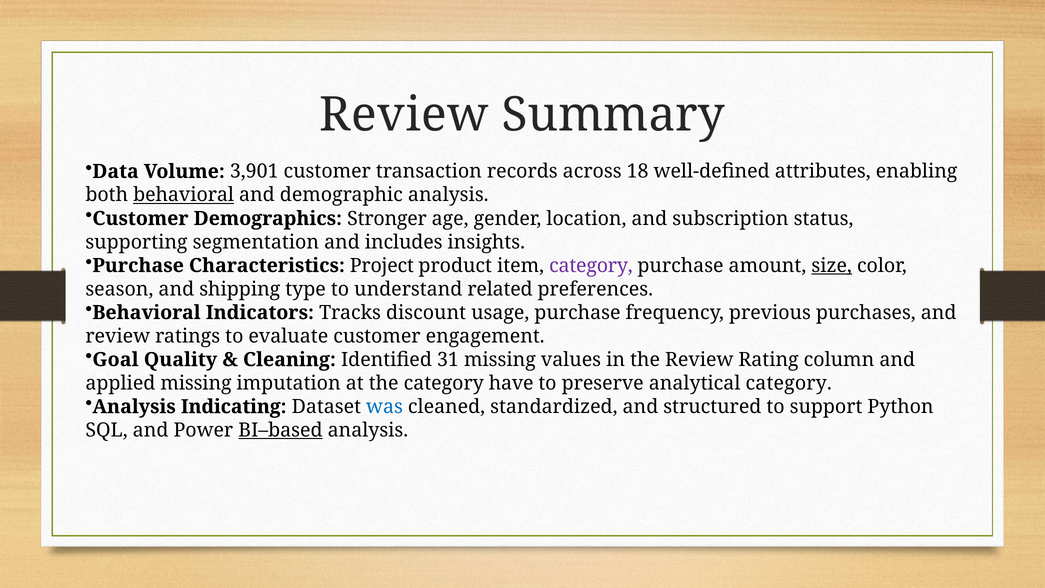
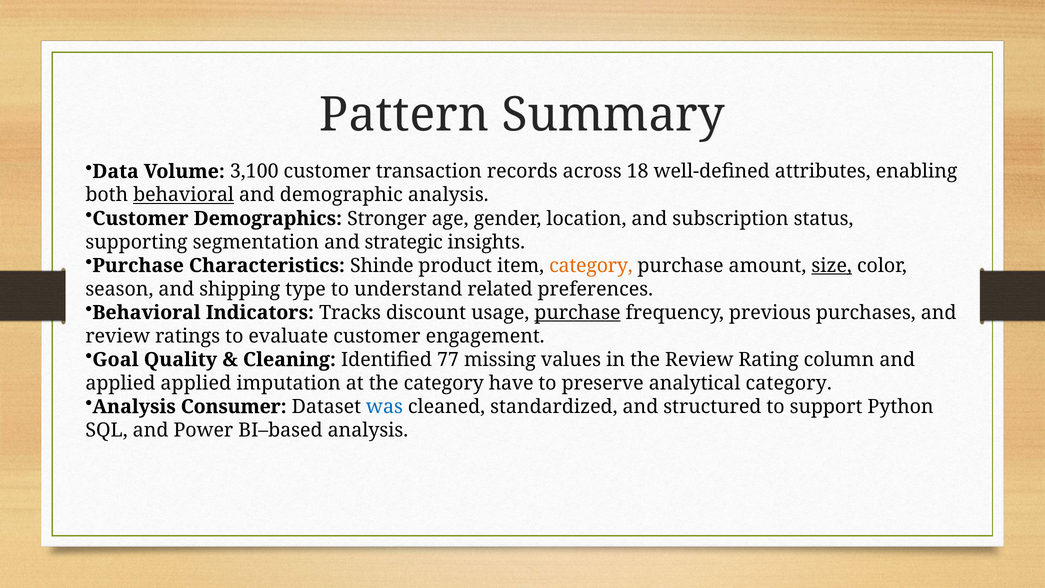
Review: Review -> Pattern (404, 115)
3,901: 3,901 -> 3,100 (254, 171)
includes: includes -> strategic (404, 242)
Project: Project -> Shinde (382, 265)
category colour: purple -> orange (591, 265)
purchase underline: none -> present (577, 313)
31: 31 -> 77 (448, 360)
applied missing: missing -> applied (196, 383)
Indicating: Indicating -> Consumer (234, 407)
BI–based underline: present -> none (280, 430)
